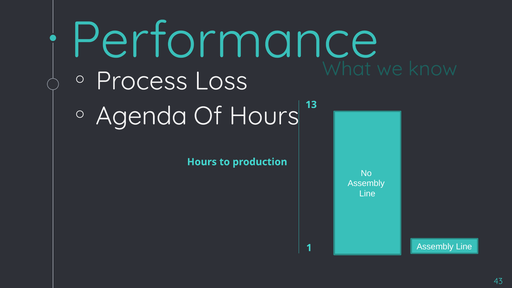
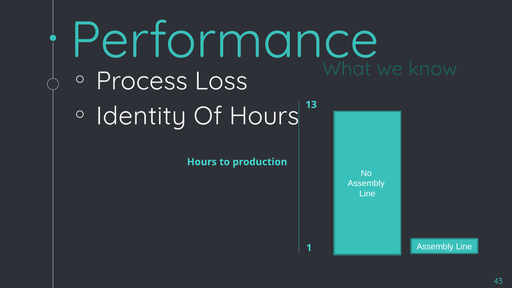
Agenda: Agenda -> Identity (141, 116)
